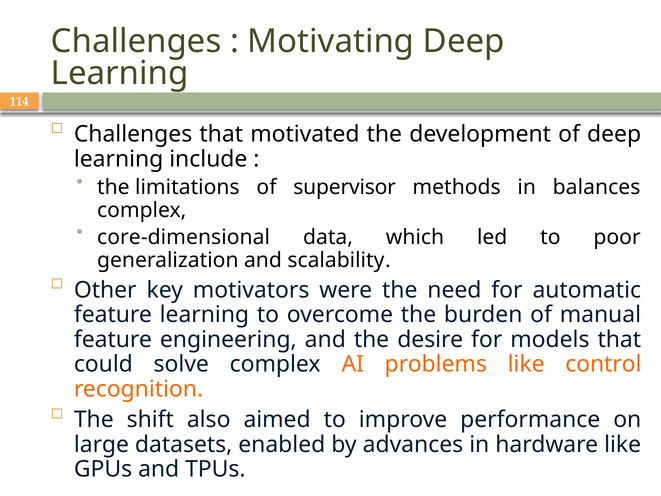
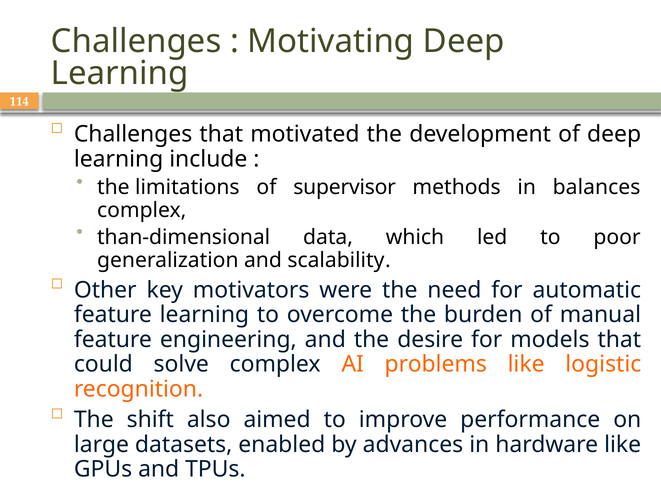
core-dimensional: core-dimensional -> than-dimensional (184, 237)
control: control -> logistic (603, 364)
